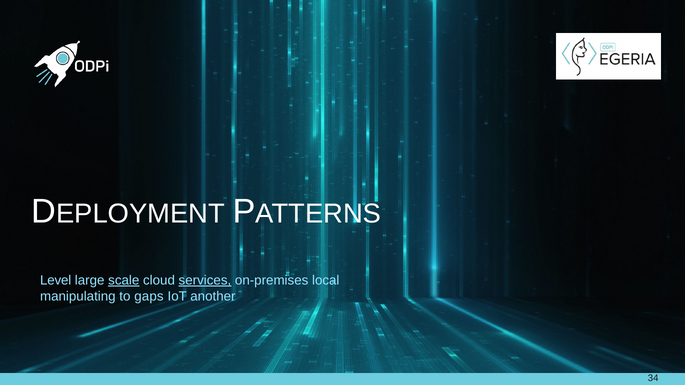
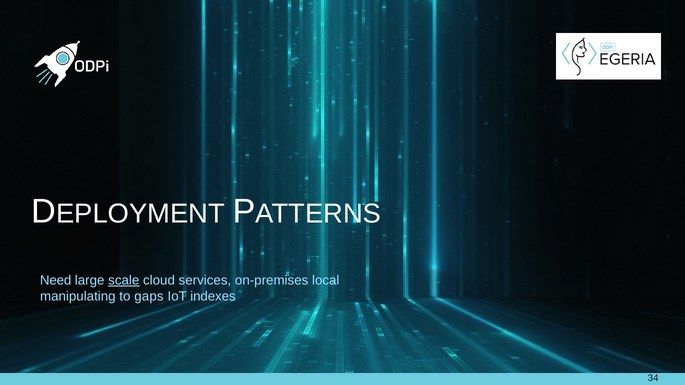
Level: Level -> Need (56, 281)
services underline: present -> none (205, 281)
another: another -> indexes (213, 297)
